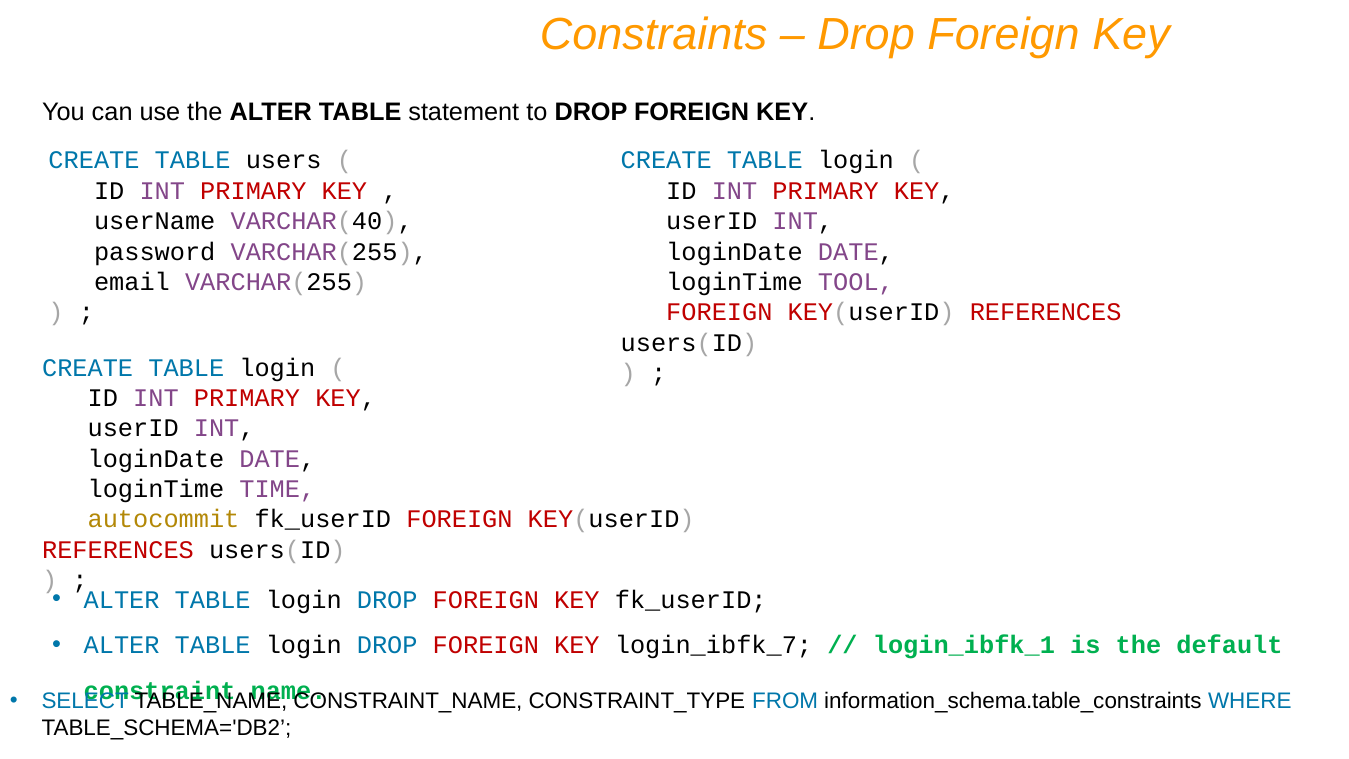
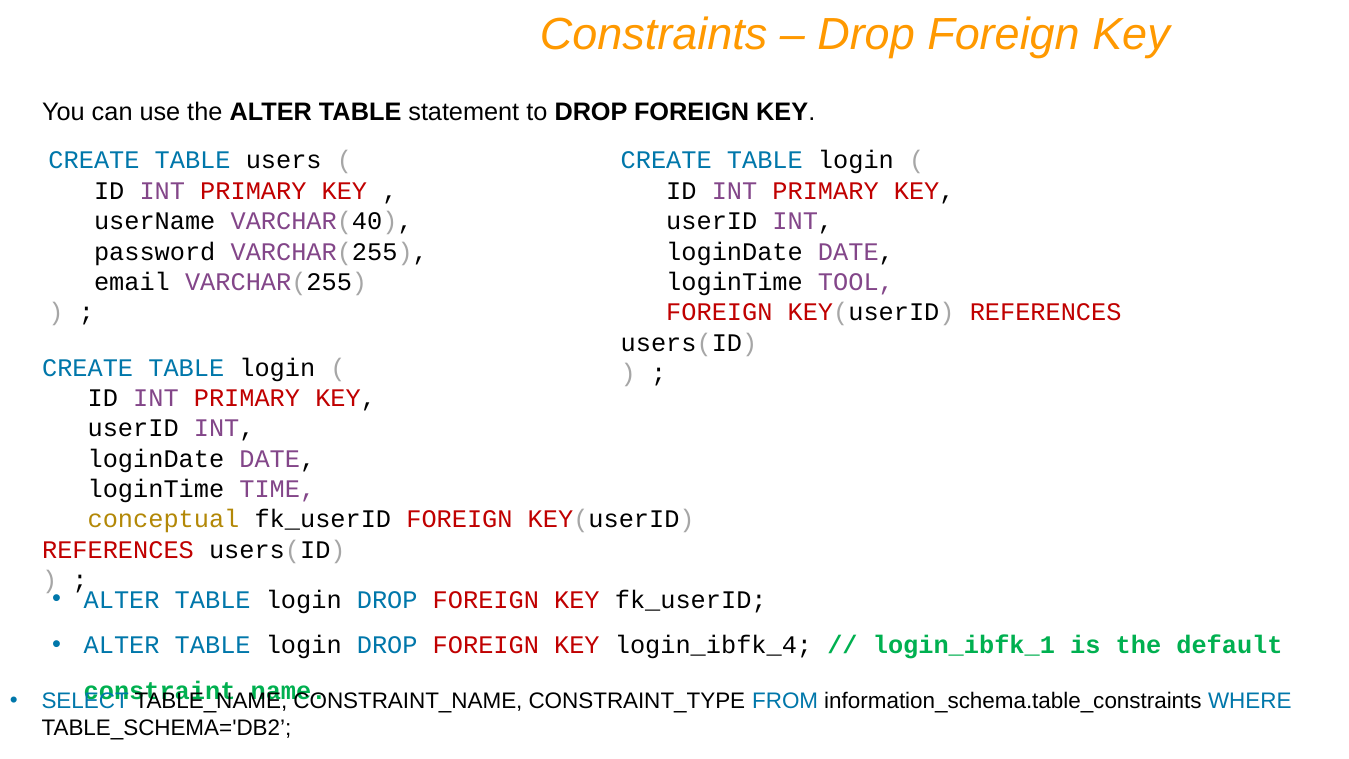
autocommit: autocommit -> conceptual (164, 520)
login_ibfk_7: login_ibfk_7 -> login_ibfk_4 (713, 645)
